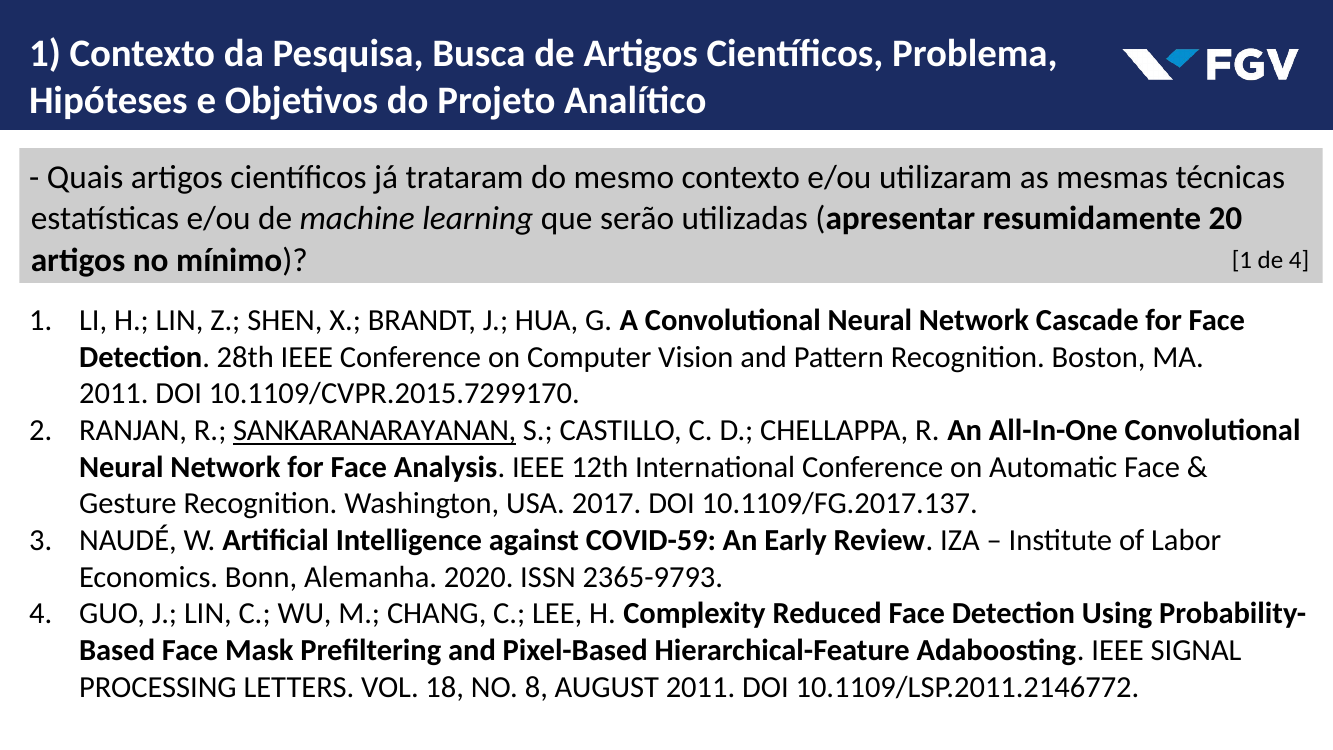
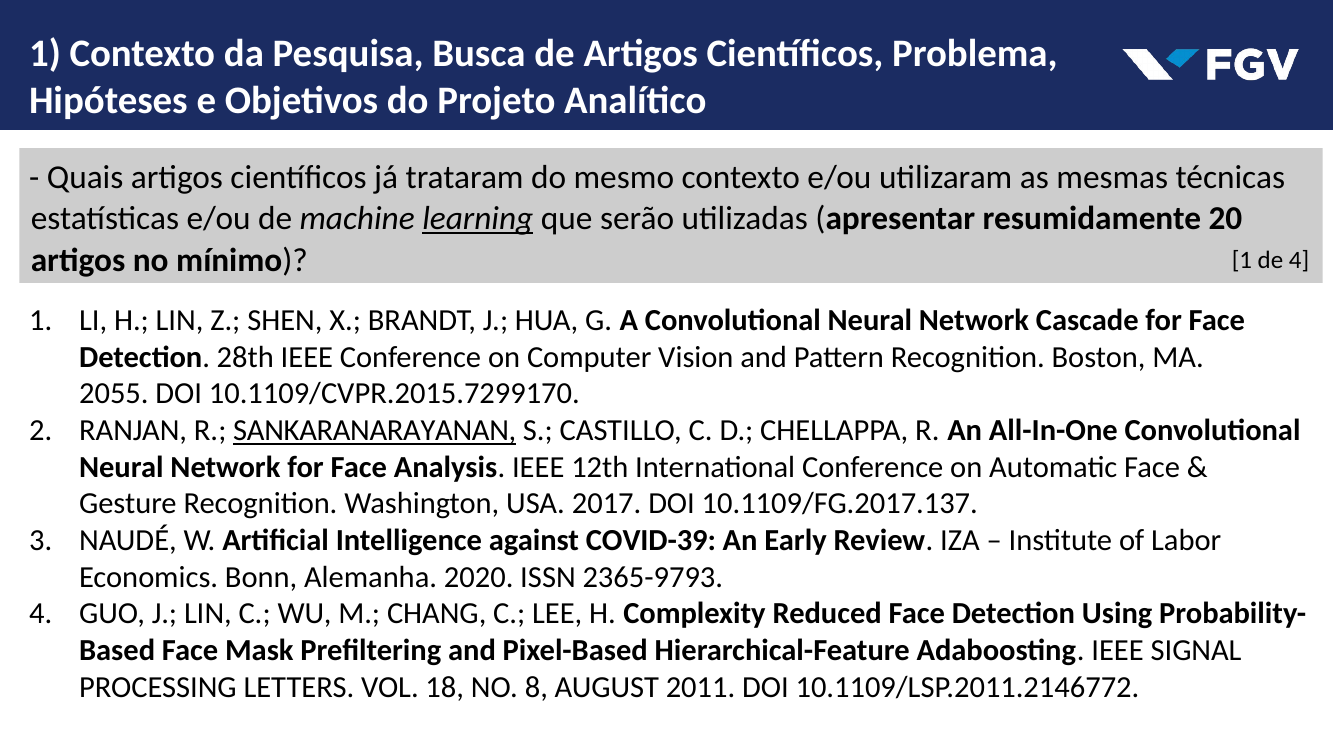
learning underline: none -> present (478, 219)
2011: 2011 -> 2055 (114, 394)
COVID-59: COVID-59 -> COVID-39 (651, 540)
